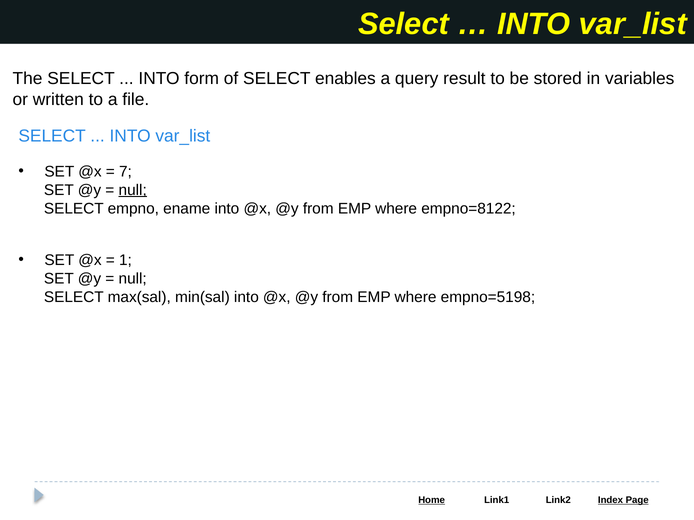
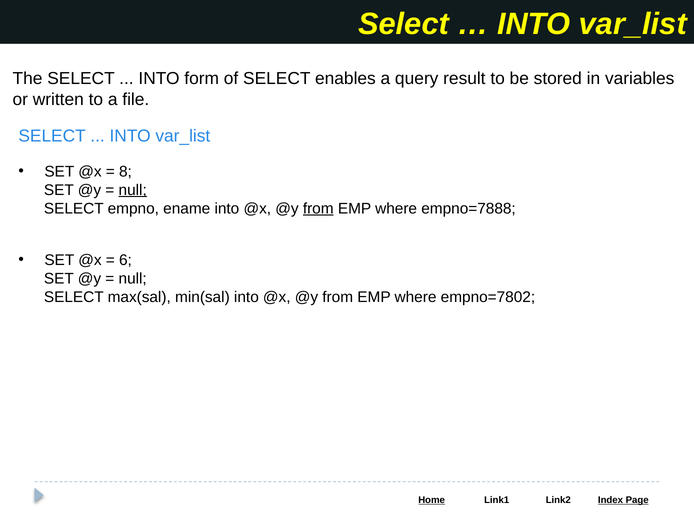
7: 7 -> 8 (125, 172)
from underline: none -> present (318, 209)
empno=8122: empno=8122 -> empno=7888 (469, 209)
1: 1 -> 6 (125, 261)
empno=5198: empno=5198 -> empno=7802 (488, 298)
